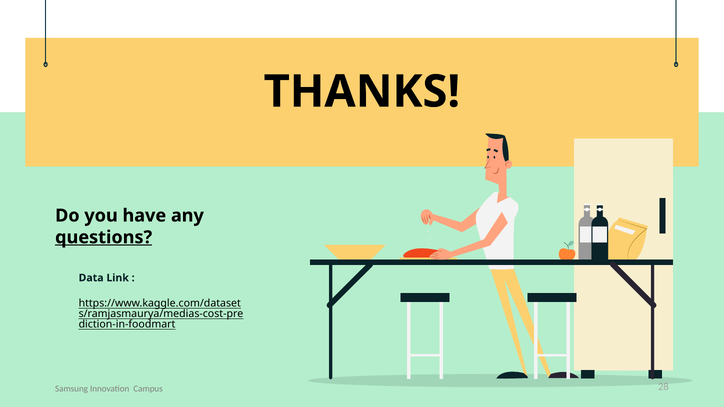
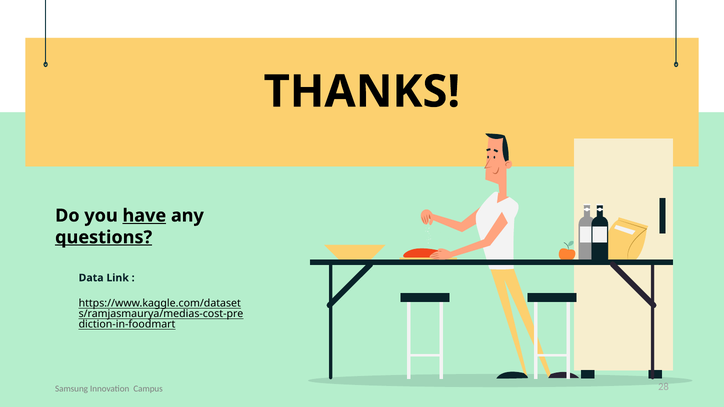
have underline: none -> present (144, 216)
